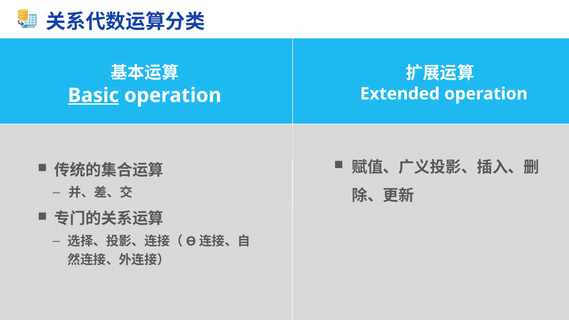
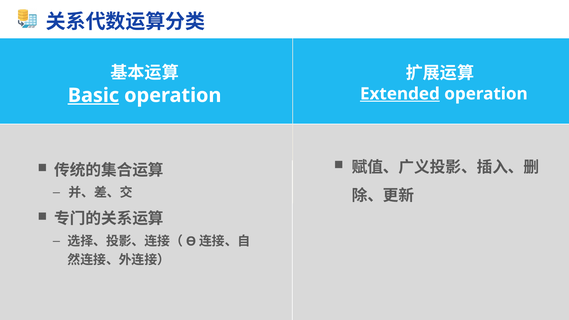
Extended underline: none -> present (400, 94)
